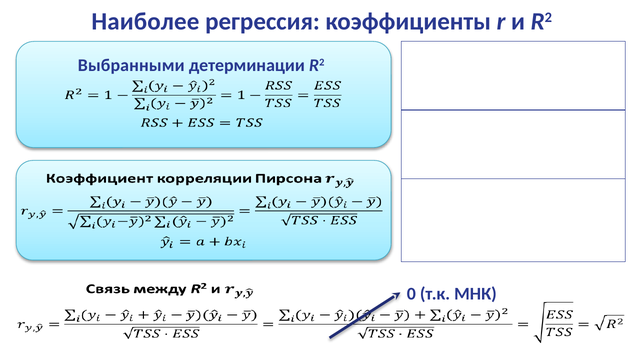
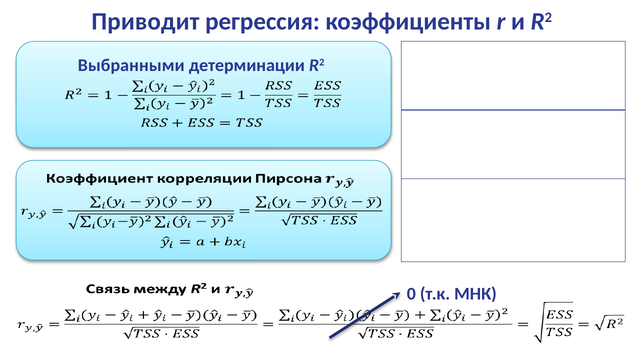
Наиболее: Наиболее -> Приводит (145, 22)
